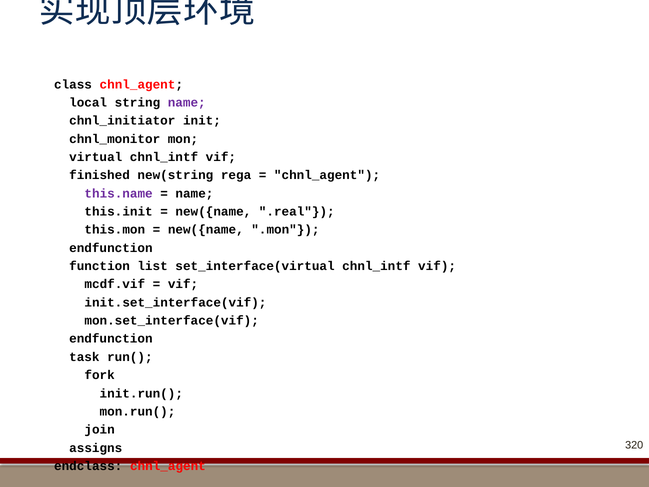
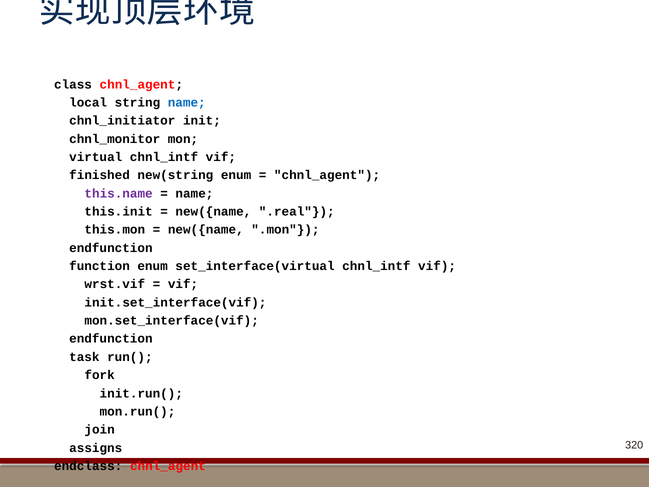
name colour: purple -> blue (187, 102)
new(string rega: rega -> enum (236, 175)
function list: list -> enum (153, 266)
mcdf.vif: mcdf.vif -> wrst.vif (115, 284)
